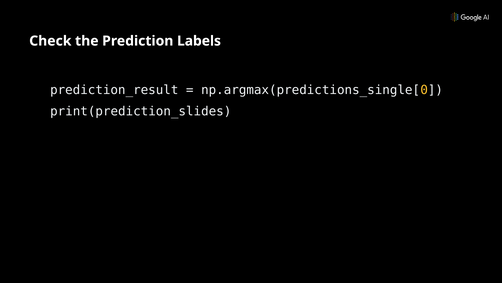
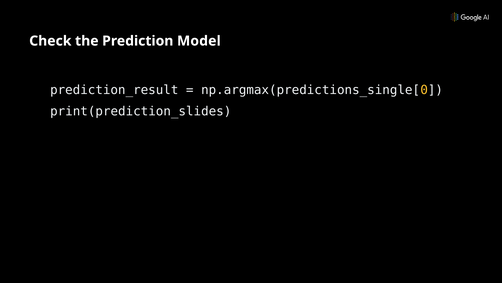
Labels: Labels -> Model (199, 41)
